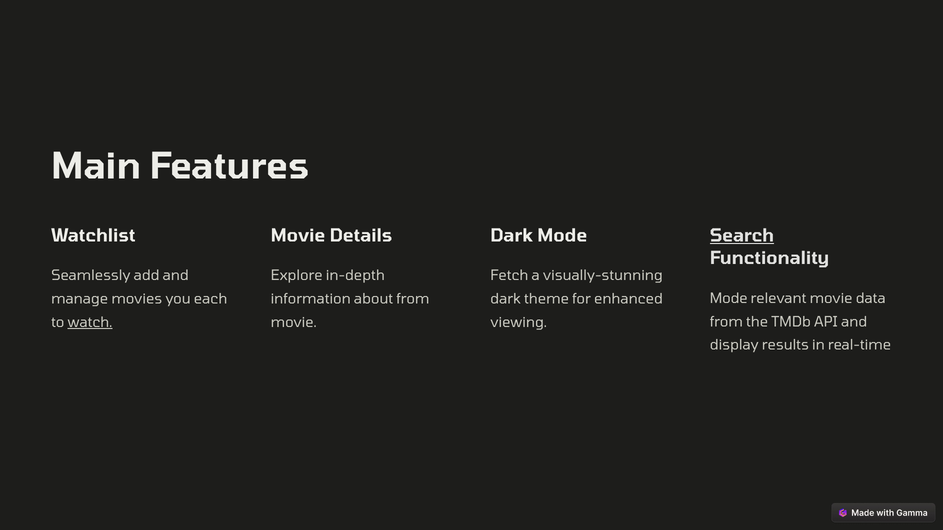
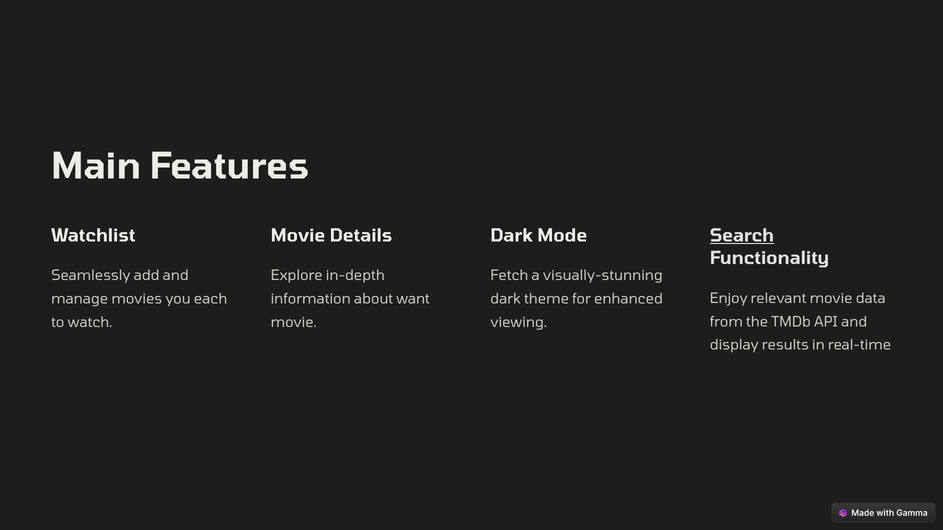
Mode: Mode -> Enjoy (729, 299)
about from: from -> want (413, 299)
watch underline: present -> none (90, 323)
